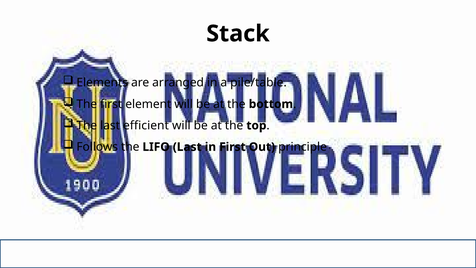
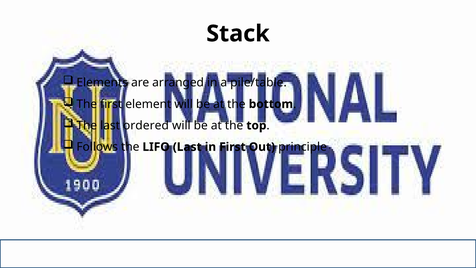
efficient: efficient -> ordered (146, 125)
